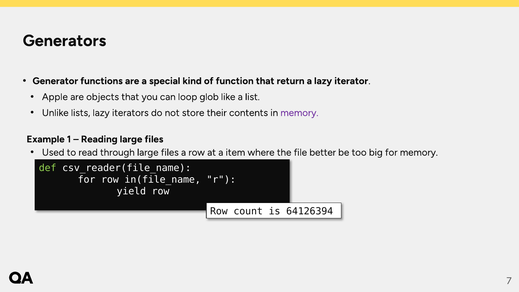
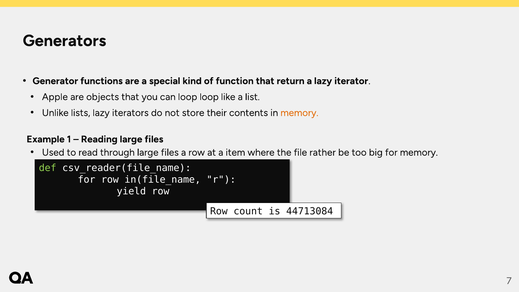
loop glob: glob -> loop (209, 97)
memory colour: purple -> orange (299, 113)
better: better -> rather (323, 152)
64126394: 64126394 -> 44713084 (310, 211)
